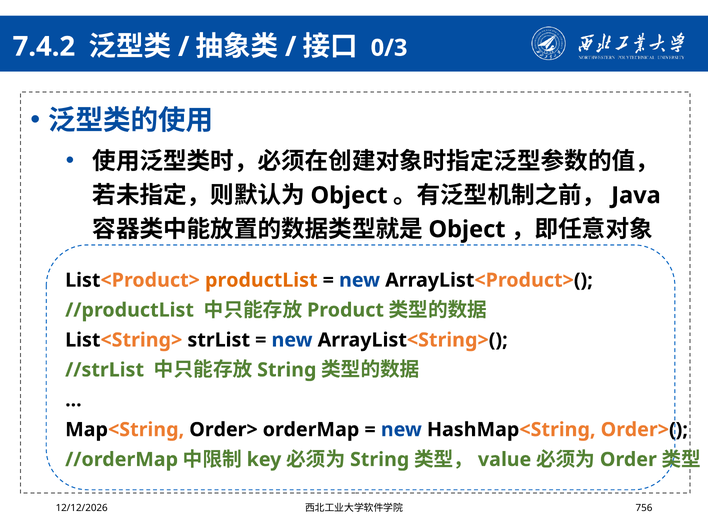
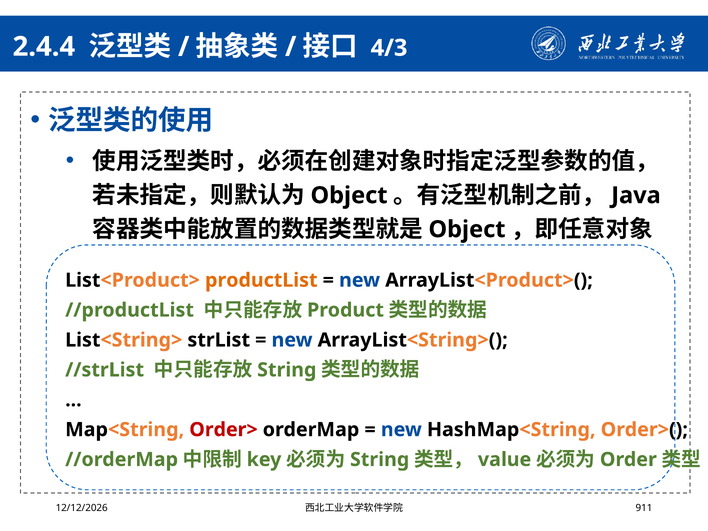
7.4.2: 7.4.2 -> 2.4.4 (44, 47)
0/3: 0/3 -> 4/3 (389, 48)
Order> colour: black -> red (223, 430)
756: 756 -> 911 (644, 508)
